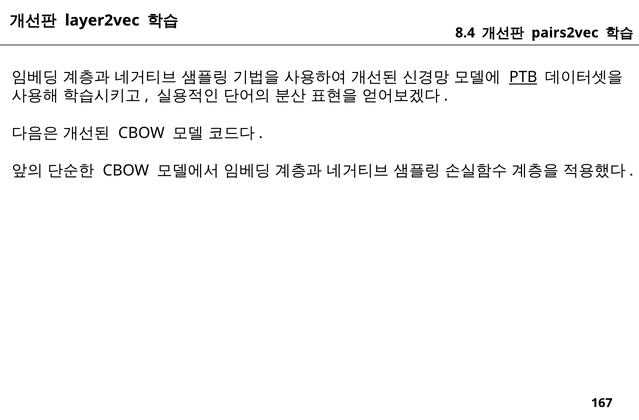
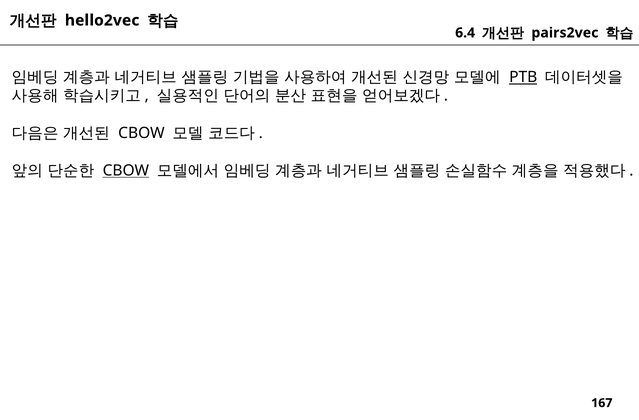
layer2vec: layer2vec -> hello2vec (102, 20)
8.4: 8.4 -> 6.4 (465, 33)
CBOW underline: none -> present (126, 170)
